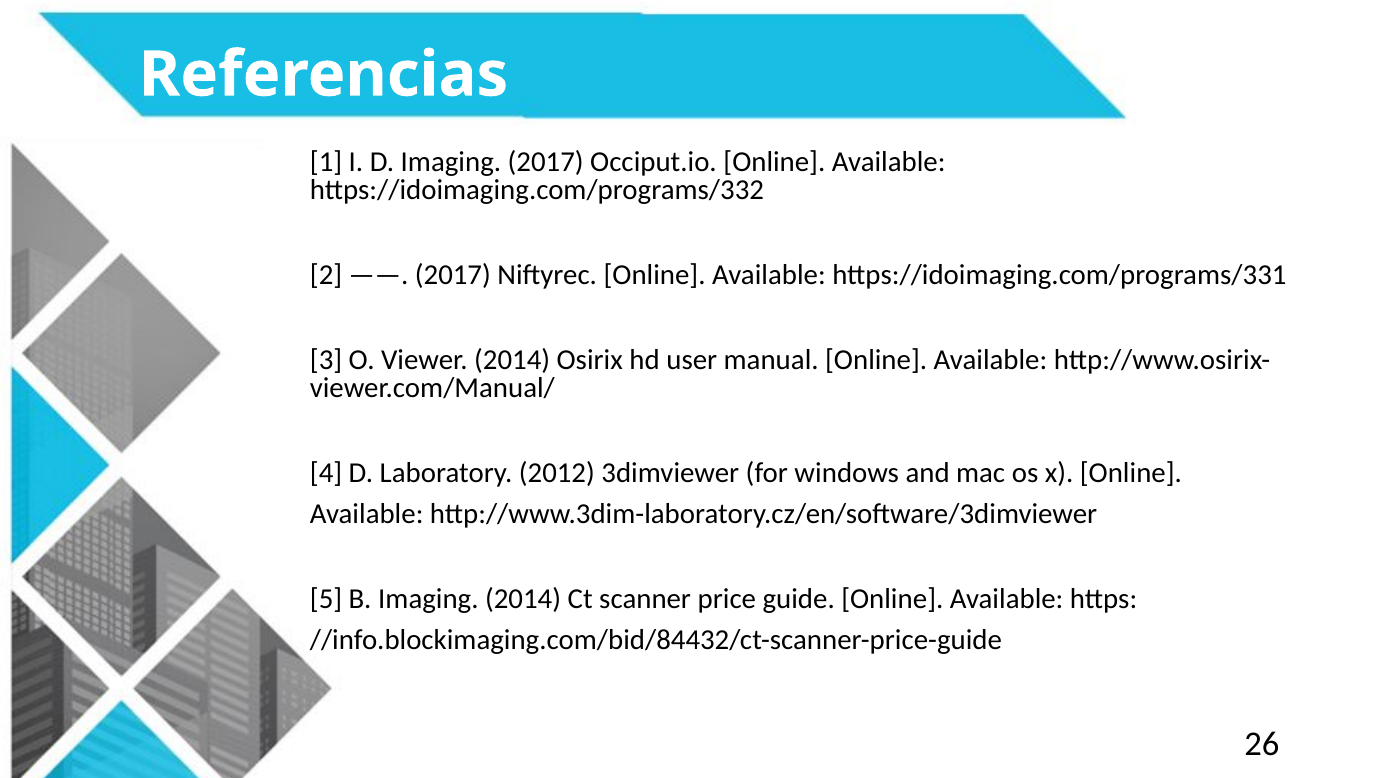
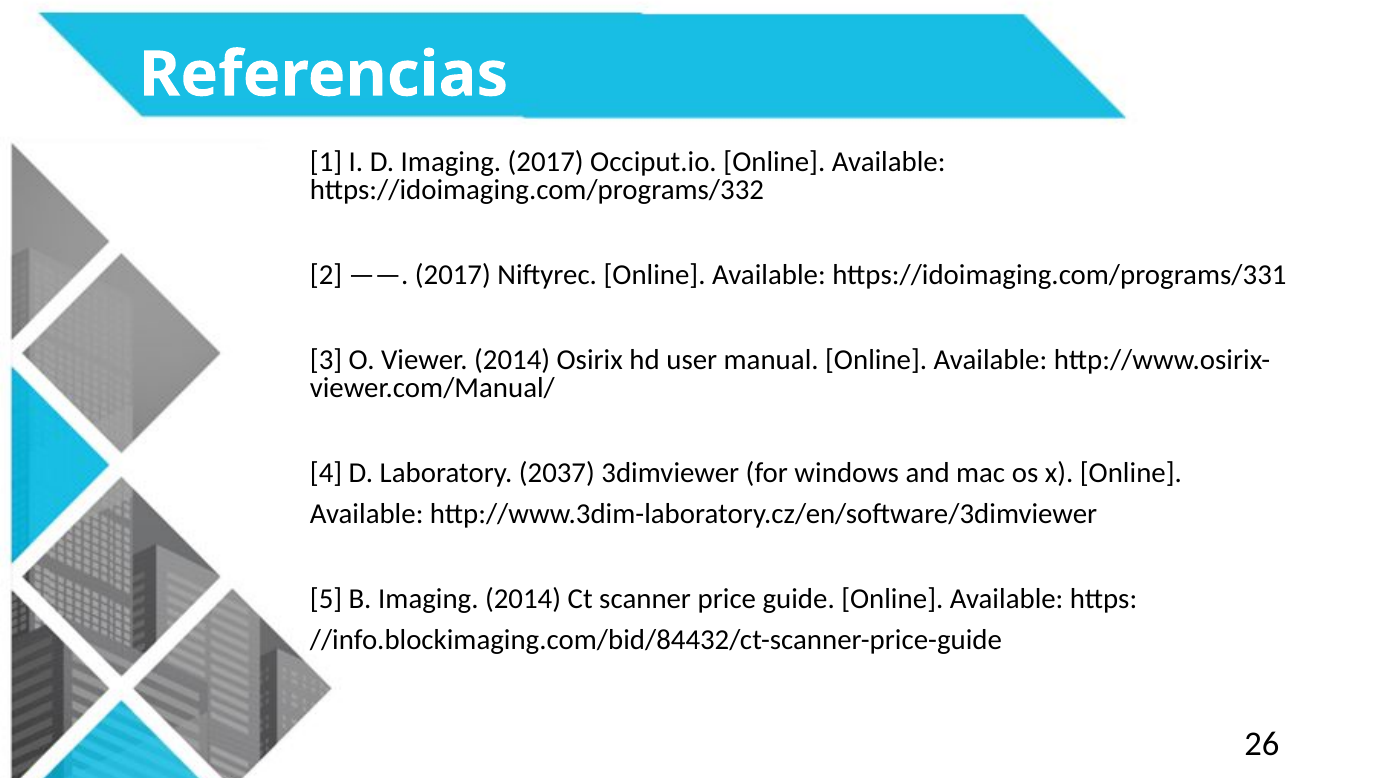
2012: 2012 -> 2037 (557, 473)
